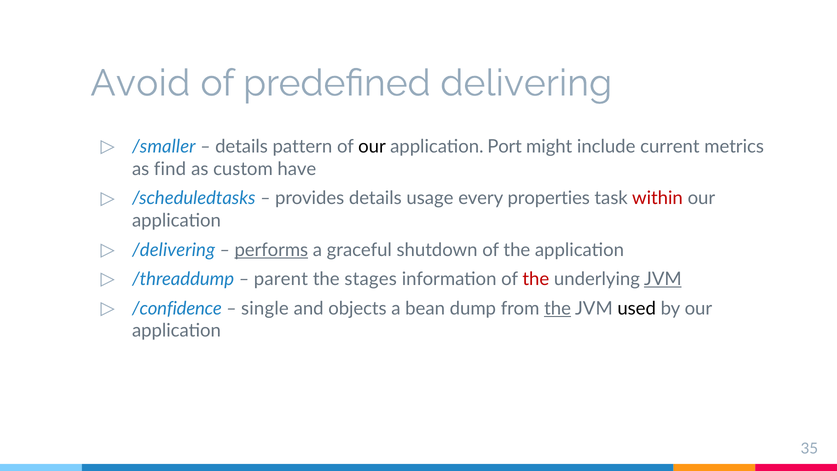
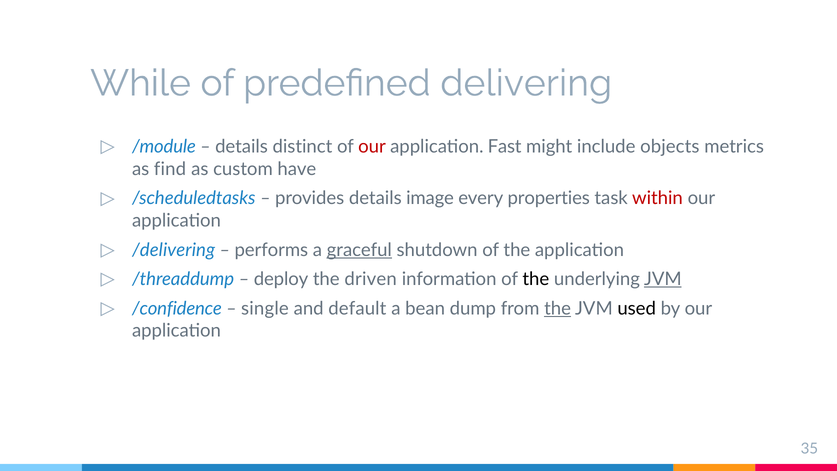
Avoid: Avoid -> While (141, 83)
/smaller: /smaller -> /module (164, 147)
pattern: pattern -> distinct (302, 147)
our colour: black -> red (372, 147)
Port: Port -> Fast (505, 147)
current: current -> objects (670, 147)
usage: usage -> image (430, 198)
performs underline: present -> none (271, 250)
graceful underline: none -> present (359, 250)
parent: parent -> deploy (281, 279)
stages: stages -> driven (371, 279)
the colour: red -> black (536, 279)
objects: objects -> default (357, 308)
